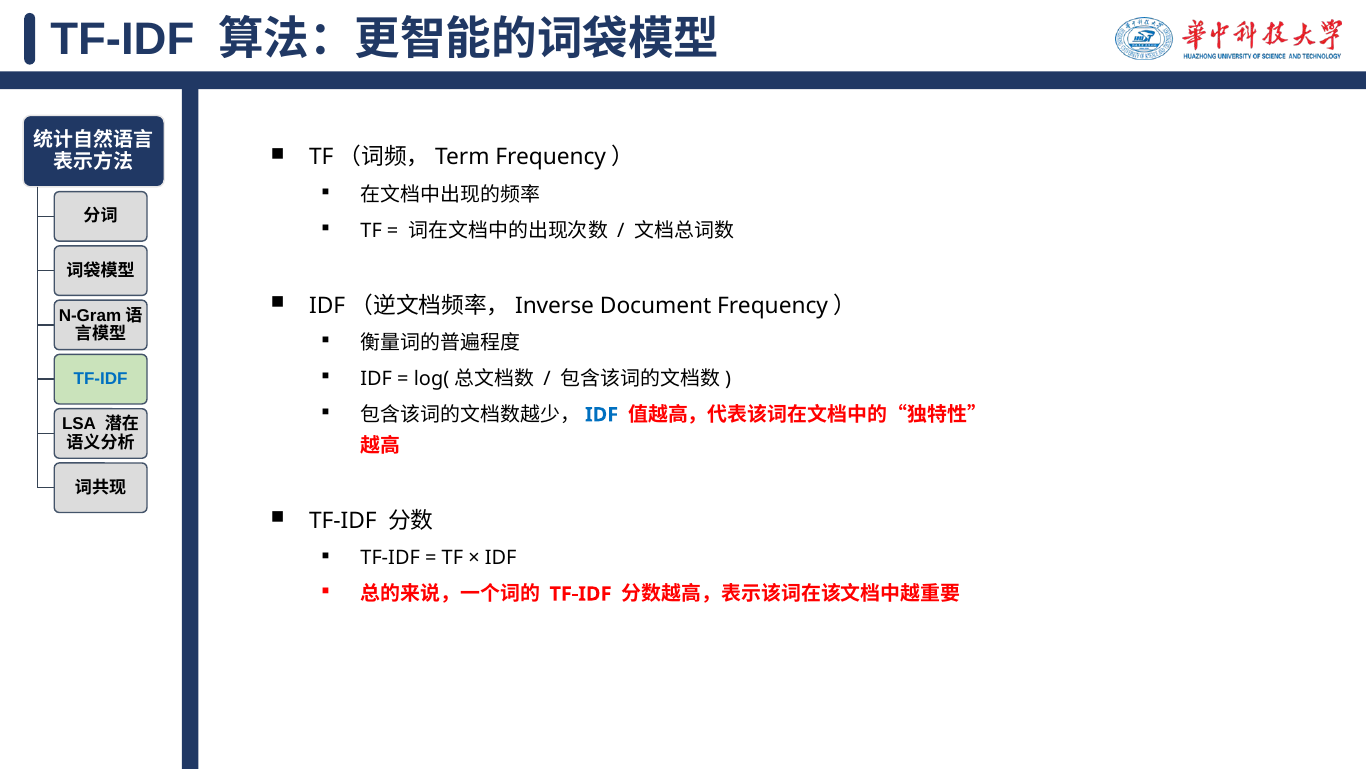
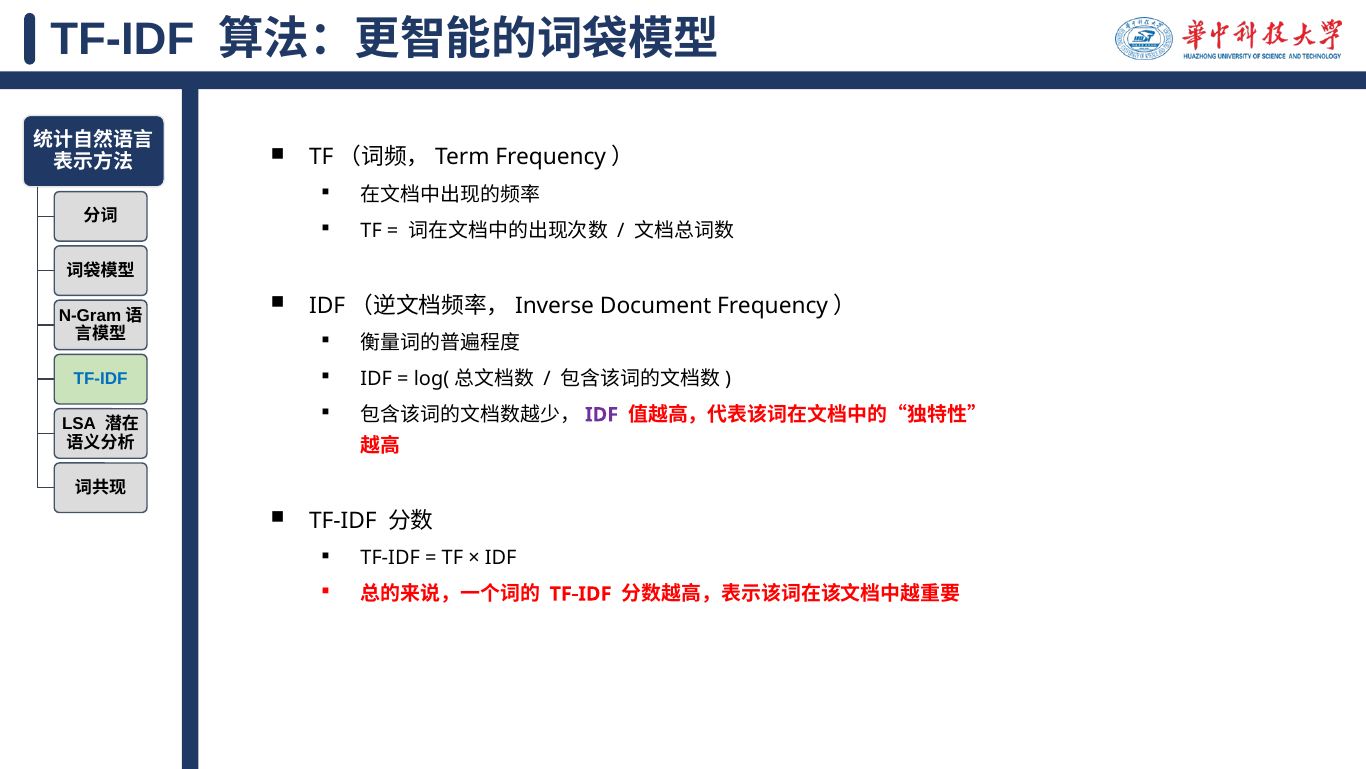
IDF colour: blue -> purple (602, 414)
